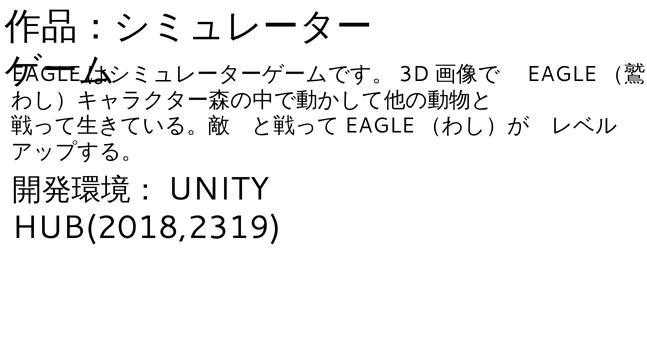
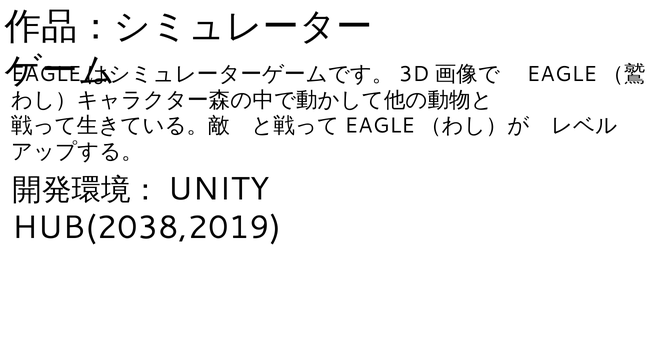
HUB(2018,2319: HUB(2018,2319 -> HUB(2038,2019 (147, 228)
